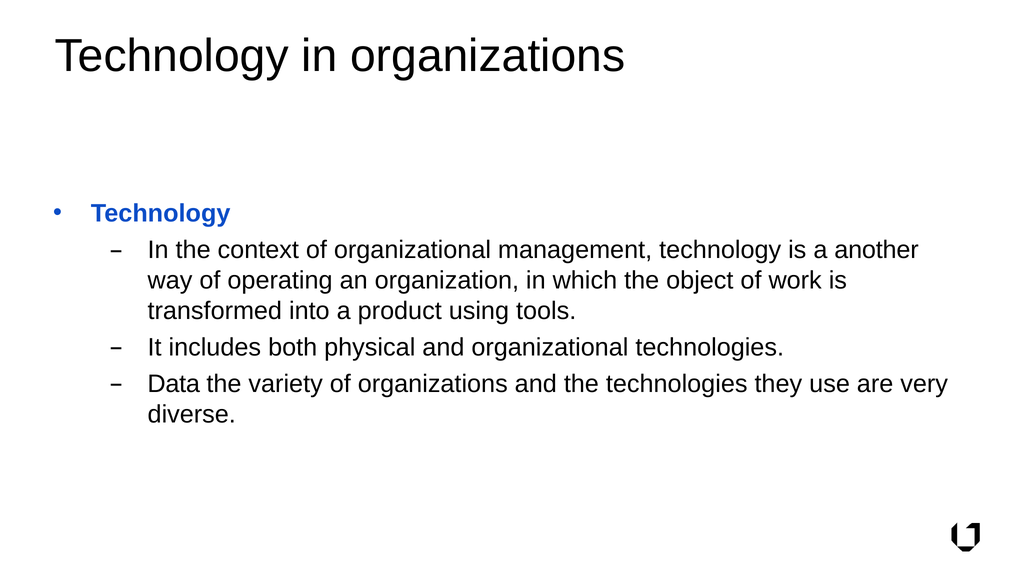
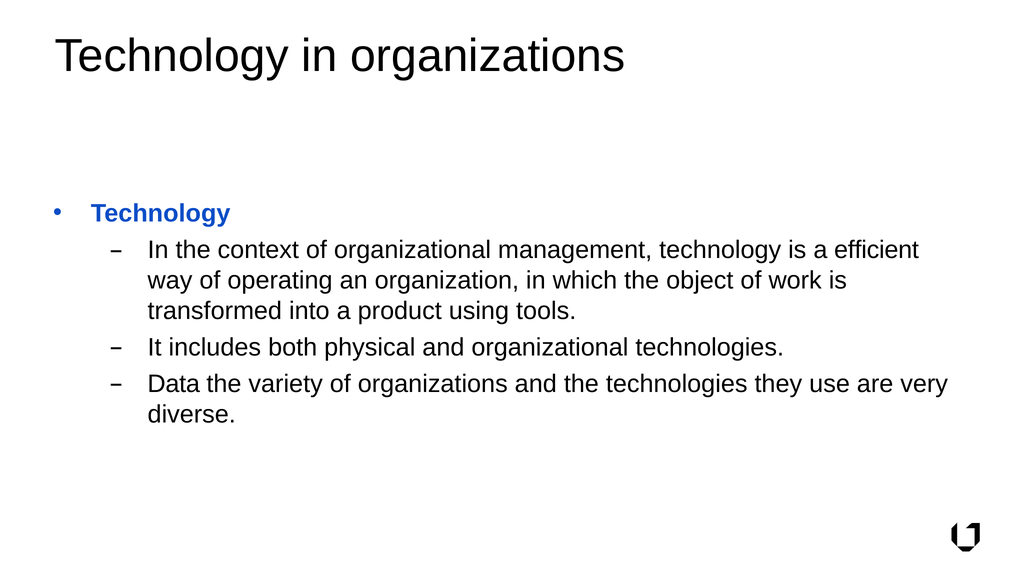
another: another -> efficient (877, 250)
